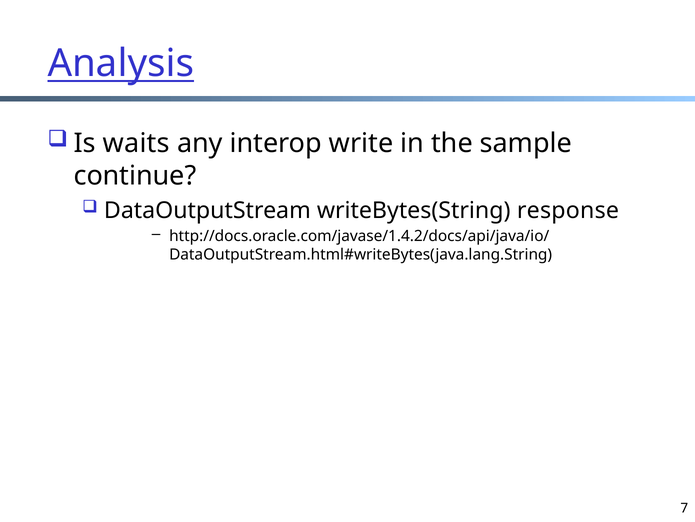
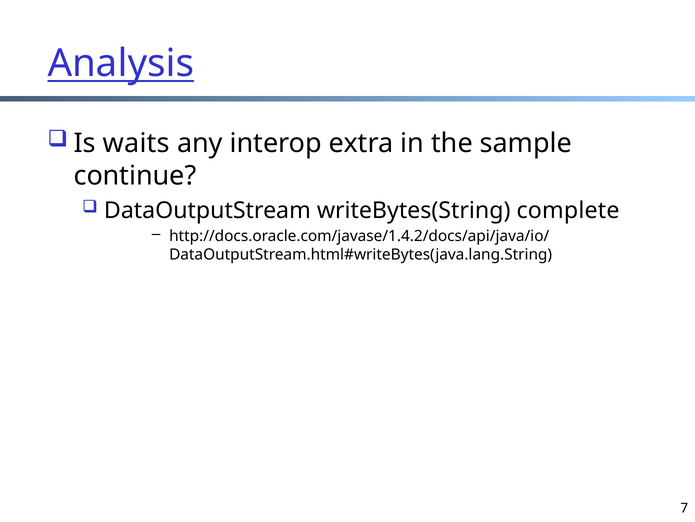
write: write -> extra (361, 143)
response: response -> complete (568, 210)
